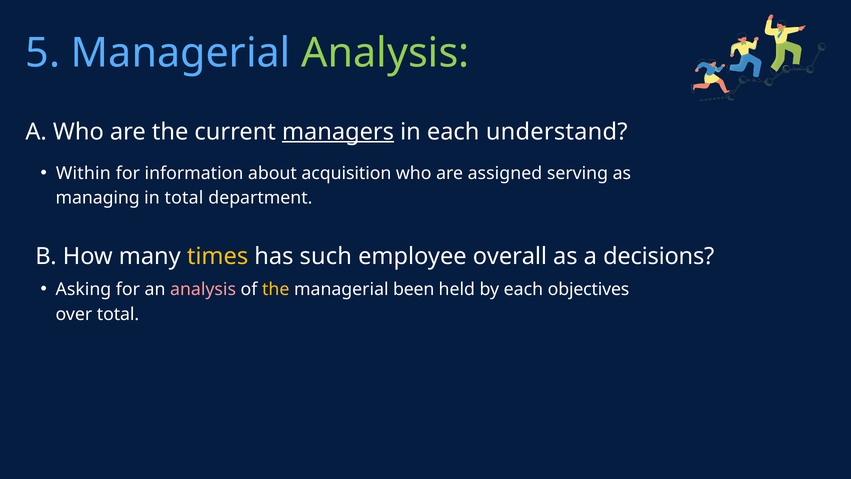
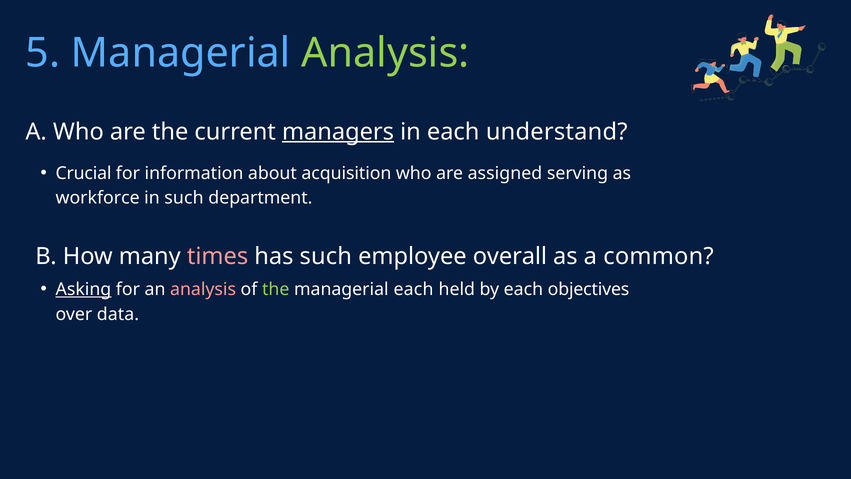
Within: Within -> Crucial (84, 173)
managing: managing -> workforce (98, 198)
in total: total -> such (184, 198)
times colour: yellow -> pink (218, 256)
decisions: decisions -> common (659, 256)
Asking underline: none -> present (83, 289)
the colour: yellow -> light green (276, 289)
managerial been: been -> each (414, 289)
over total: total -> data (118, 314)
